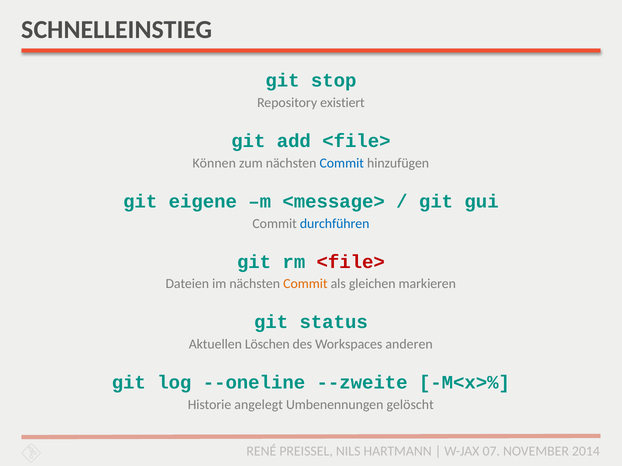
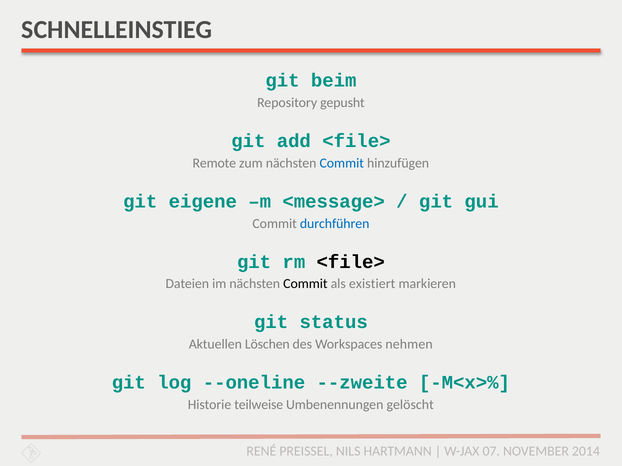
stop: stop -> beim (334, 81)
existiert: existiert -> gepusht (342, 103)
Können: Können -> Remote (214, 163)
<file> colour: red -> black (351, 262)
Commit colour: orange -> black (305, 284)
gleichen: gleichen -> existiert (372, 284)
anderen: anderen -> nehmen (409, 345)
angelegt: angelegt -> teilweise (259, 405)
